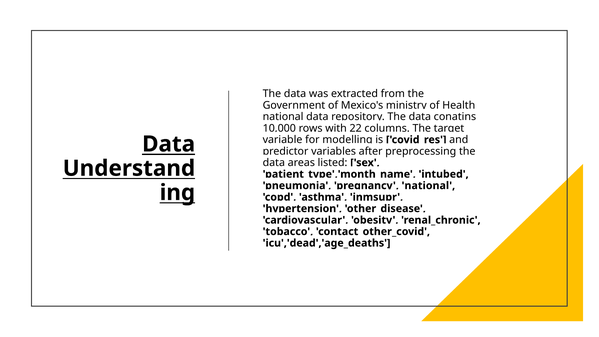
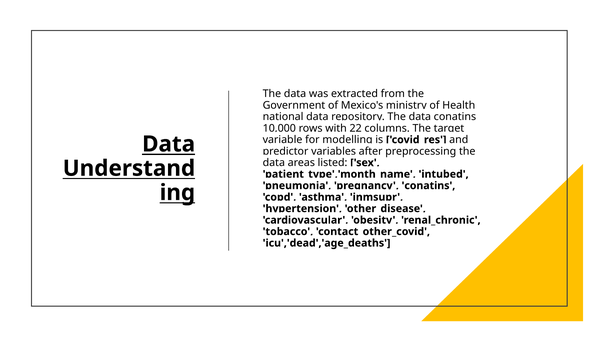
national: national -> conatins (428, 186)
